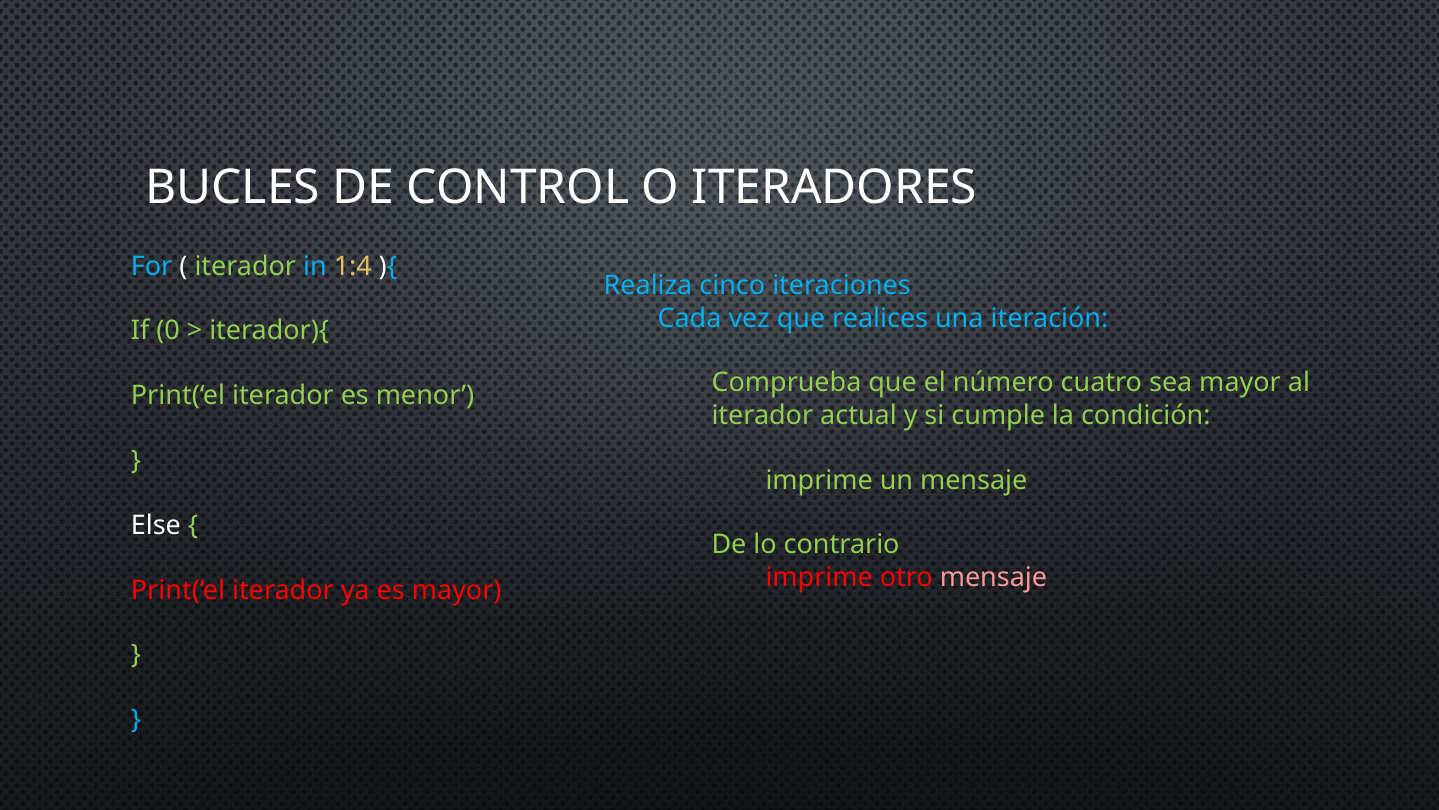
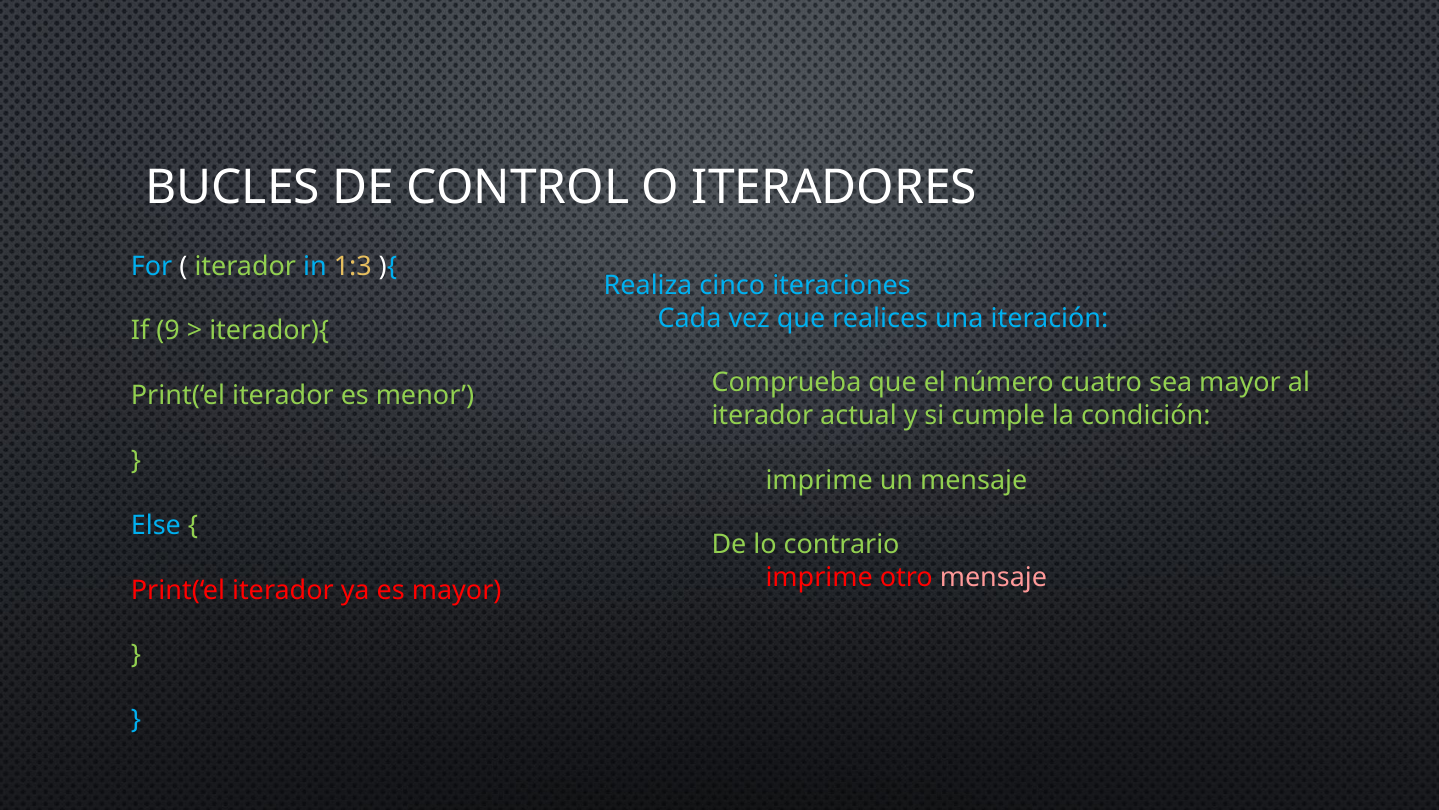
1:4: 1:4 -> 1:3 (353, 266)
0: 0 -> 9 (168, 331)
Else colour: white -> light blue (156, 525)
